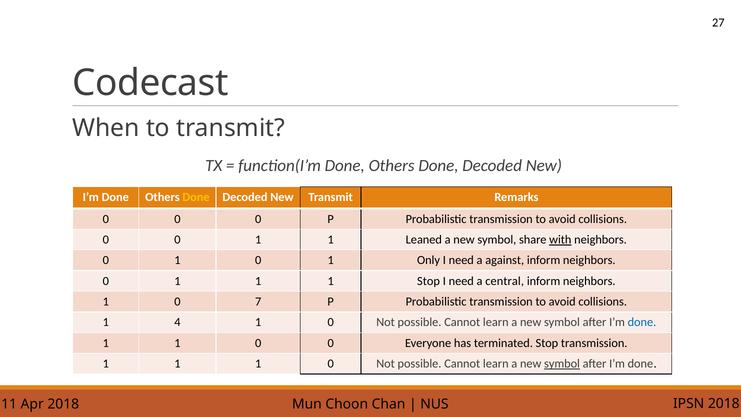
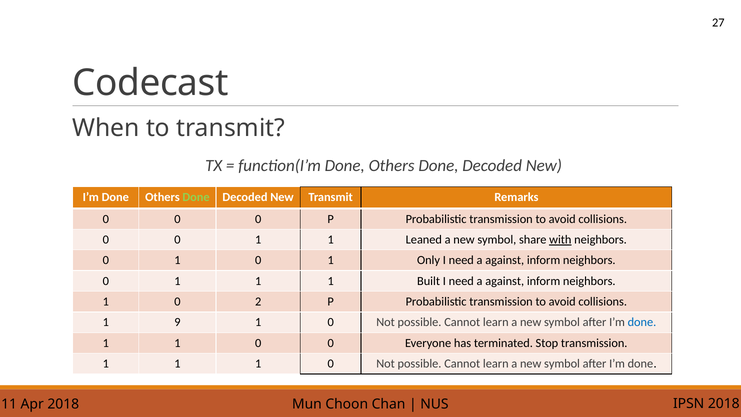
Done colour: yellow -> light green (196, 197)
1 Stop: Stop -> Built (429, 281)
central: central -> against (505, 281)
7: 7 -> 2 (258, 302)
4: 4 -> 9 (177, 322)
symbol underline: present -> none (562, 364)
